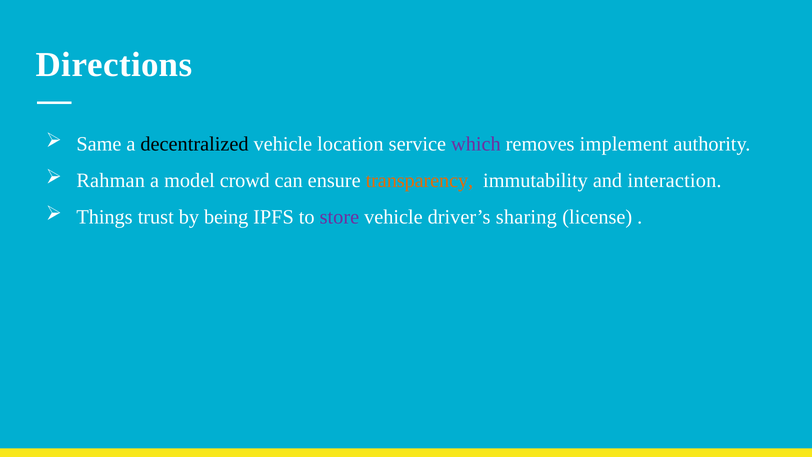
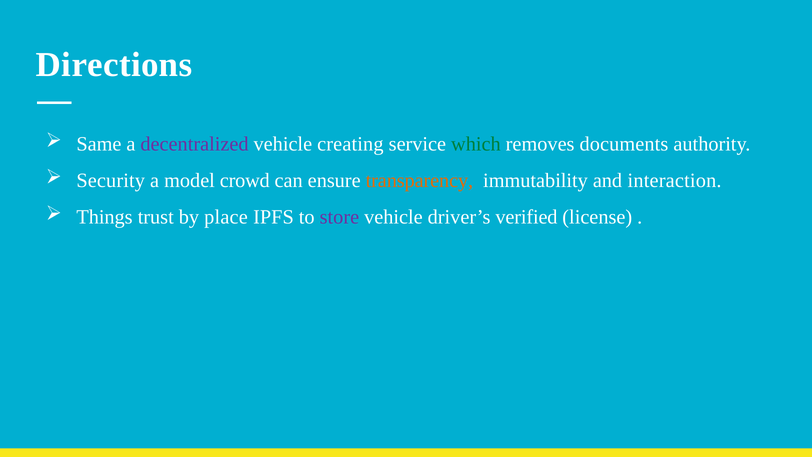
decentralized colour: black -> purple (195, 144)
location: location -> creating (350, 144)
which colour: purple -> green (476, 144)
implement: implement -> documents (624, 144)
Rahman: Rahman -> Security (111, 180)
being: being -> place (226, 217)
sharing: sharing -> verified (527, 217)
